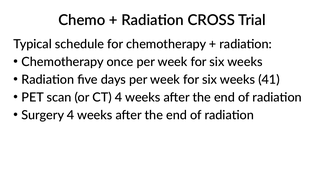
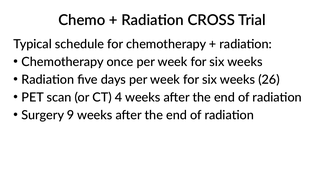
41: 41 -> 26 (269, 80)
Surgery 4: 4 -> 9 (71, 115)
